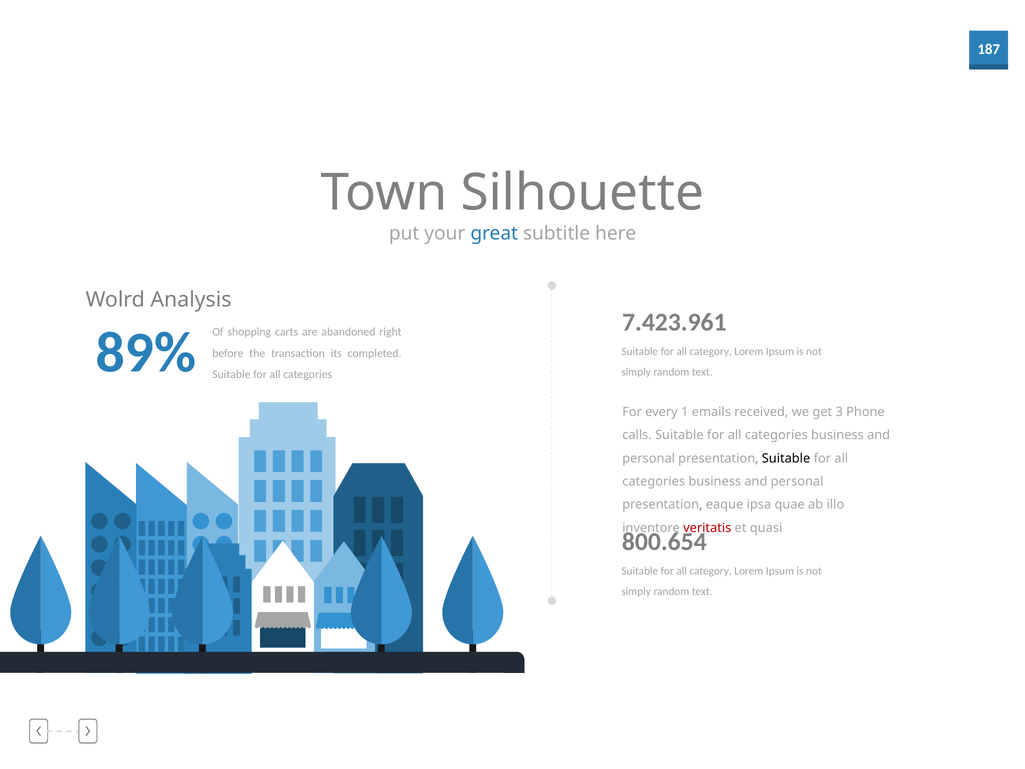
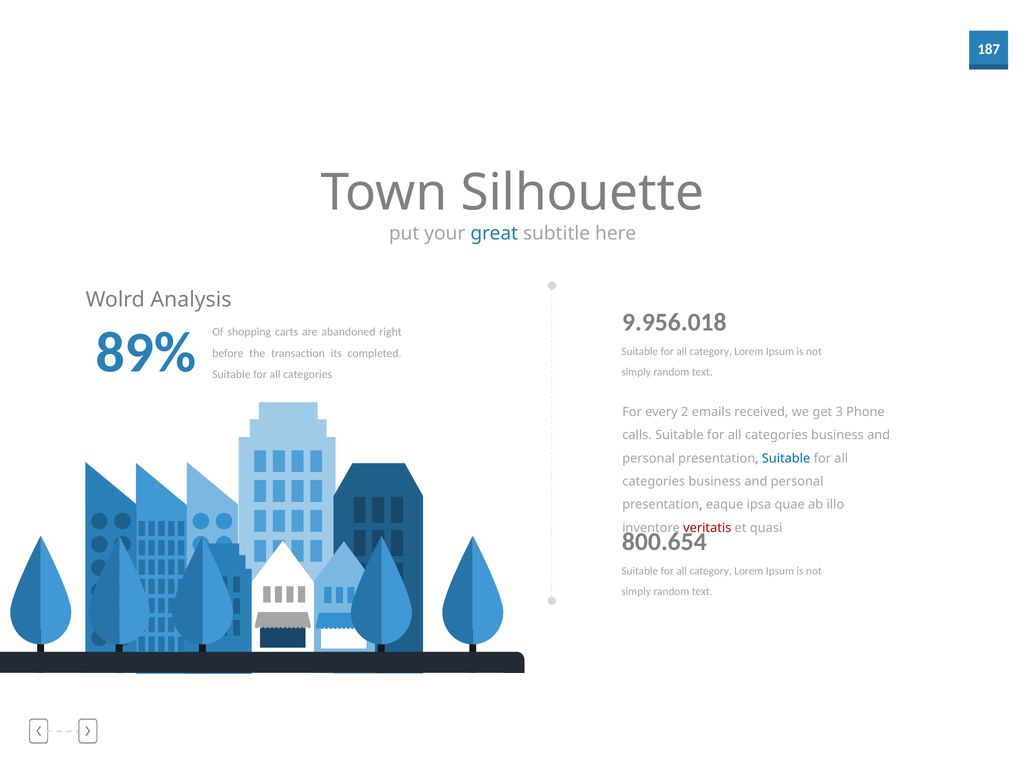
7.423.961: 7.423.961 -> 9.956.018 (674, 322)
1: 1 -> 2 (685, 412)
Suitable colour: black -> blue (786, 458)
